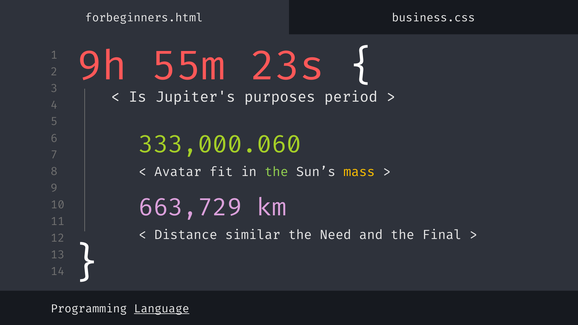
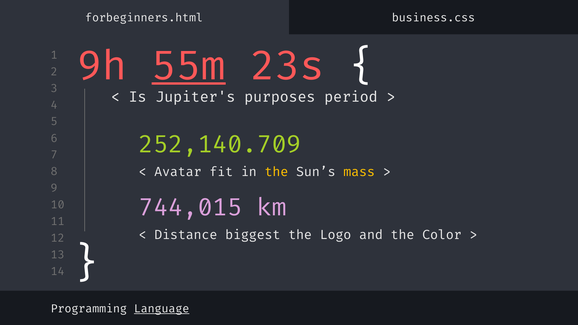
55m underline: none -> present (189, 66)
333,000.060: 333,000.060 -> 252,140.709 (220, 145)
the colour: light green -> yellow (276, 172)
663,729: 663,729 -> 744,015 (190, 208)
similar: similar -> biggest (253, 235)
Need: Need -> Logo (336, 235)
Final: Final -> Color (442, 235)
